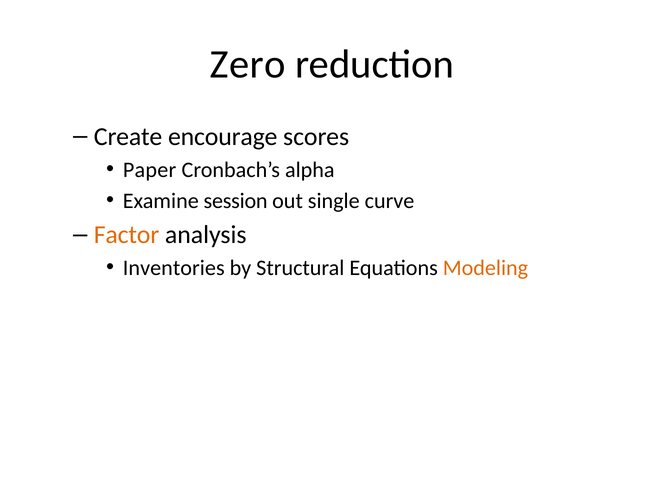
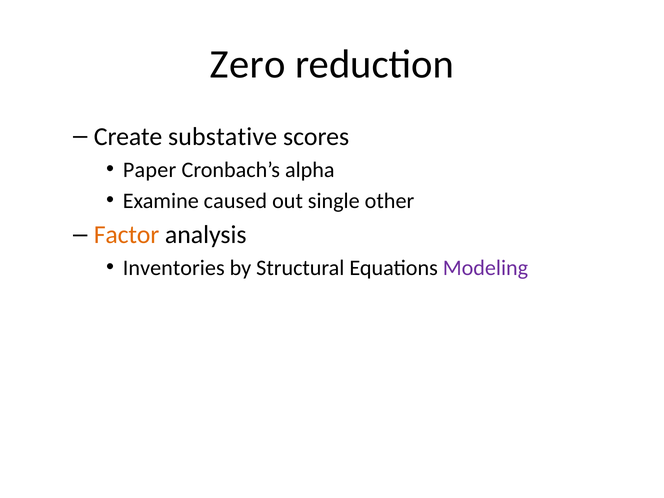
encourage: encourage -> substative (223, 137)
session: session -> caused (235, 201)
curve: curve -> other (389, 201)
Modeling colour: orange -> purple (485, 268)
